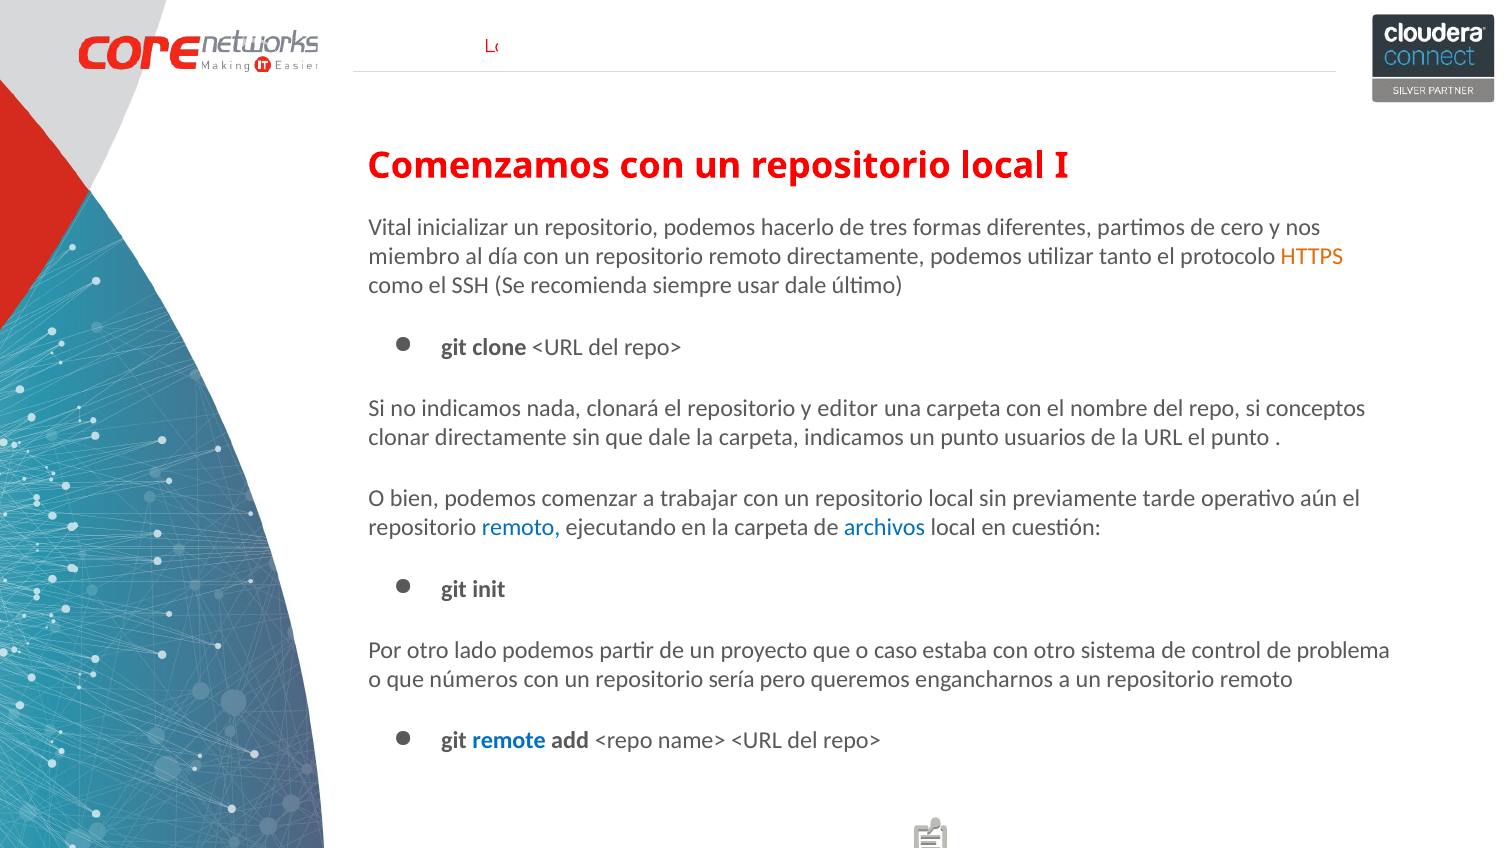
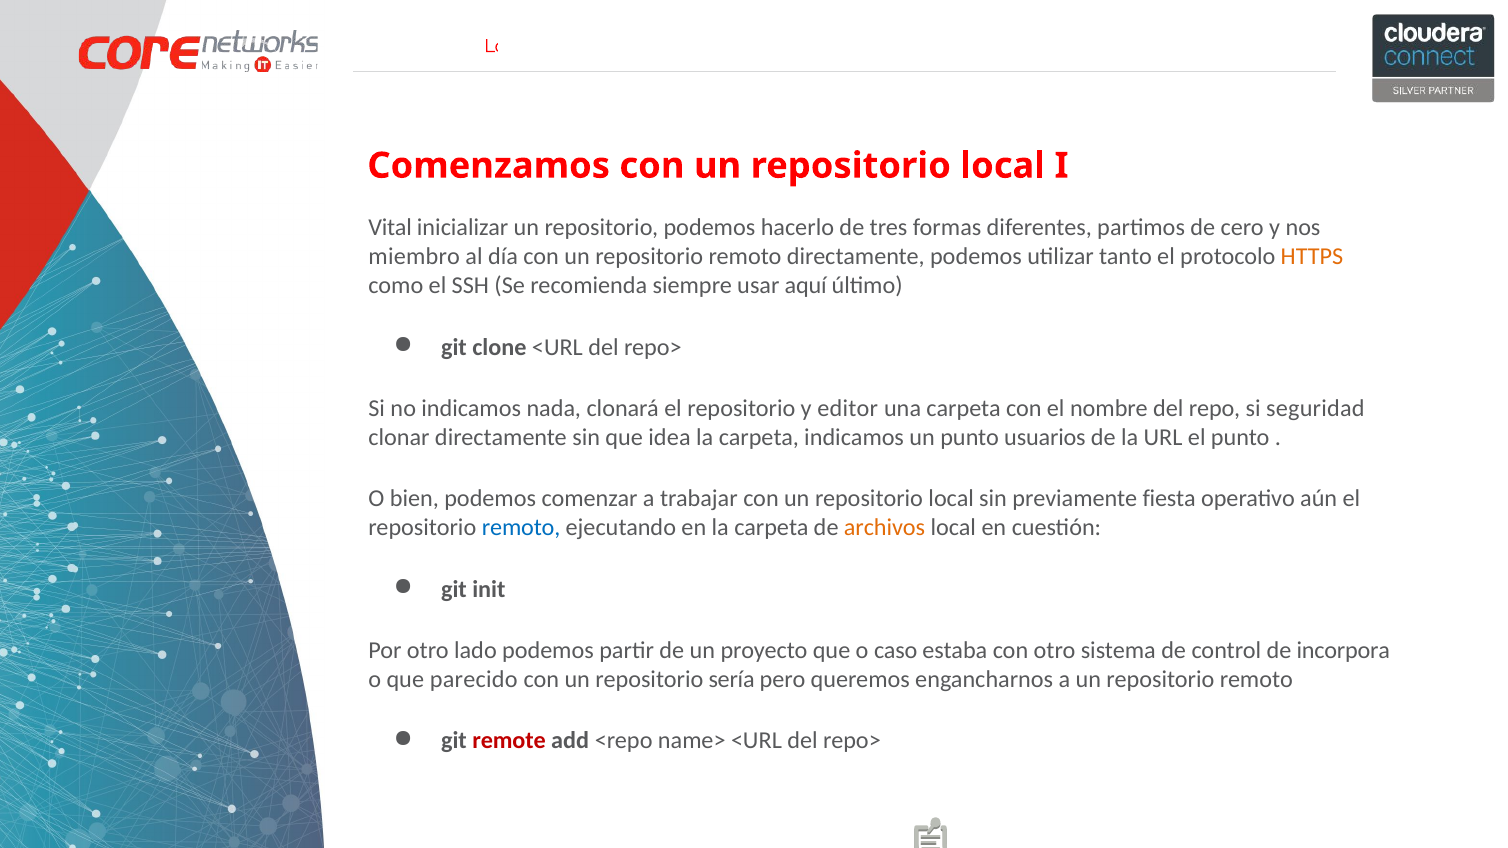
usar dale: dale -> aquí (806, 286)
conceptos: conceptos -> seguridad (1315, 409)
que dale: dale -> idea (669, 438)
tarde: tarde -> fiesta (1169, 499)
archivos colour: blue -> orange (885, 528)
problema: problema -> incorpora (1343, 651)
números: números -> parecido (474, 680)
remote colour: blue -> red (509, 741)
